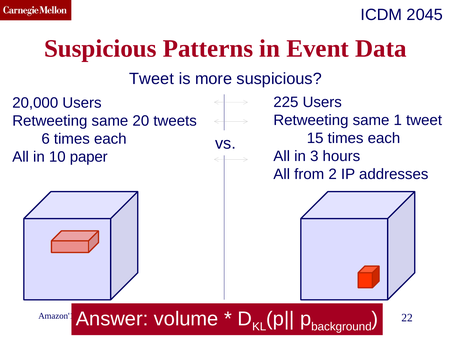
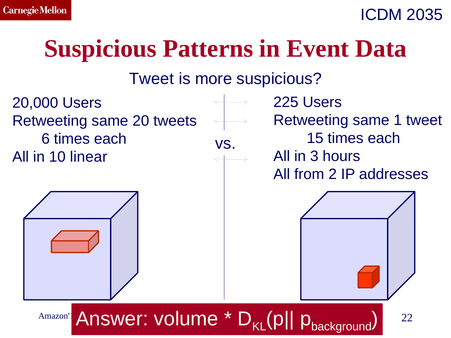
2045: 2045 -> 2035 (425, 15)
paper: paper -> linear (89, 157)
